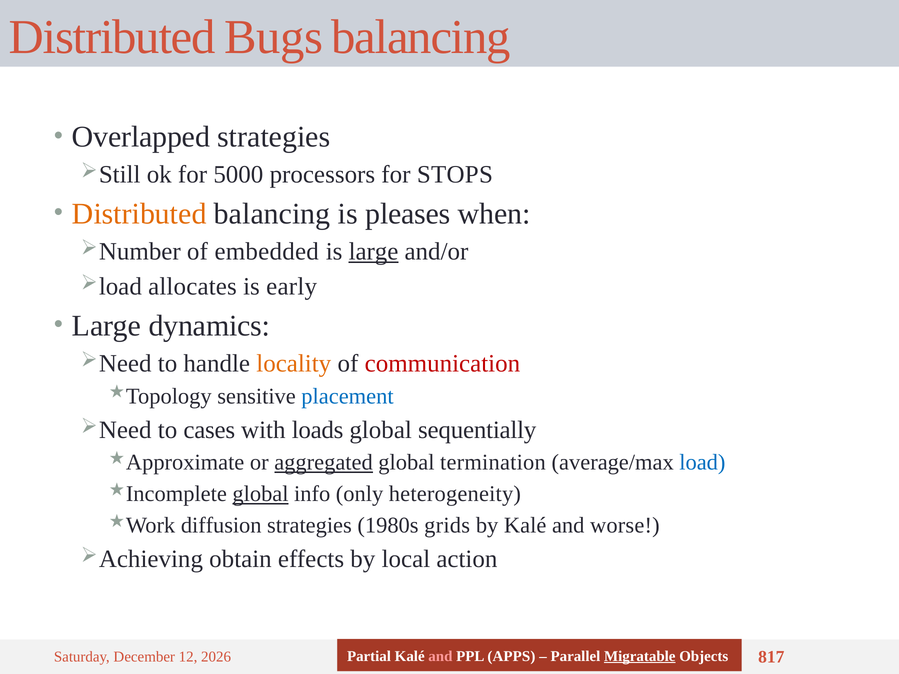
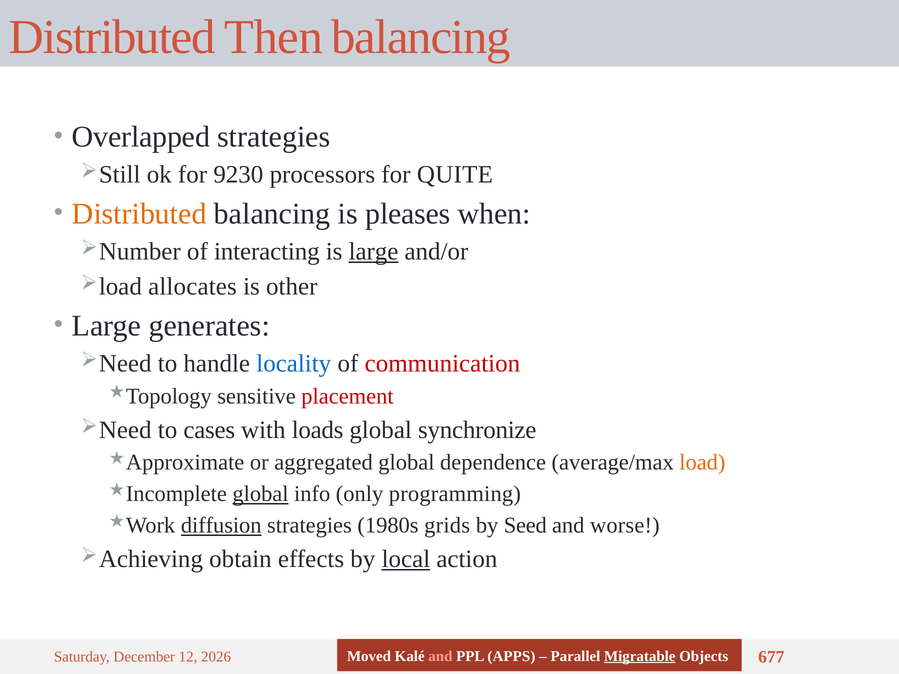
Bugs: Bugs -> Then (274, 37)
5000: 5000 -> 9230 (238, 175)
STOPS: STOPS -> QUITE (455, 175)
embedded: embedded -> interacting (267, 252)
early: early -> other (292, 287)
dynamics: dynamics -> generates (209, 326)
locality colour: orange -> blue (294, 363)
placement colour: blue -> red (348, 396)
sequentially: sequentially -> synchronize (477, 430)
aggregated underline: present -> none (324, 463)
termination: termination -> dependence (493, 463)
load colour: blue -> orange (702, 463)
heterogeneity: heterogeneity -> programming (455, 494)
diffusion underline: none -> present (221, 526)
by Kalé: Kalé -> Seed (525, 526)
local underline: none -> present (406, 559)
Partial: Partial -> Moved (369, 656)
817: 817 -> 677 (771, 657)
